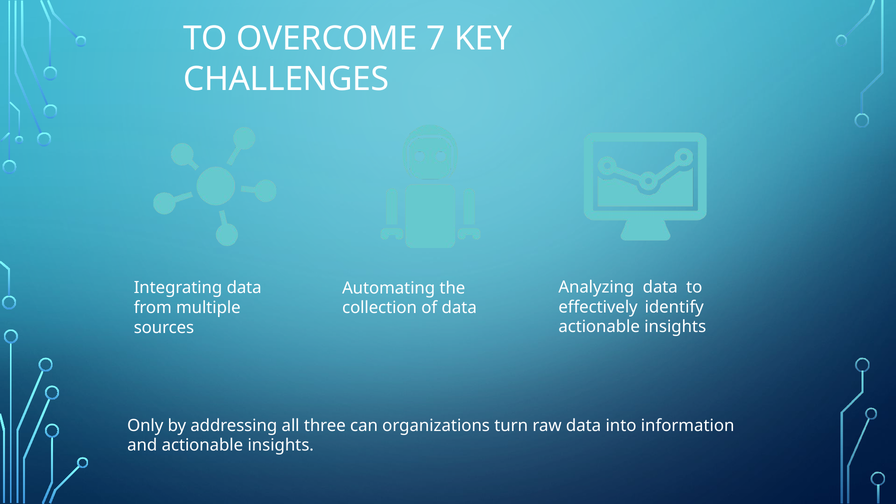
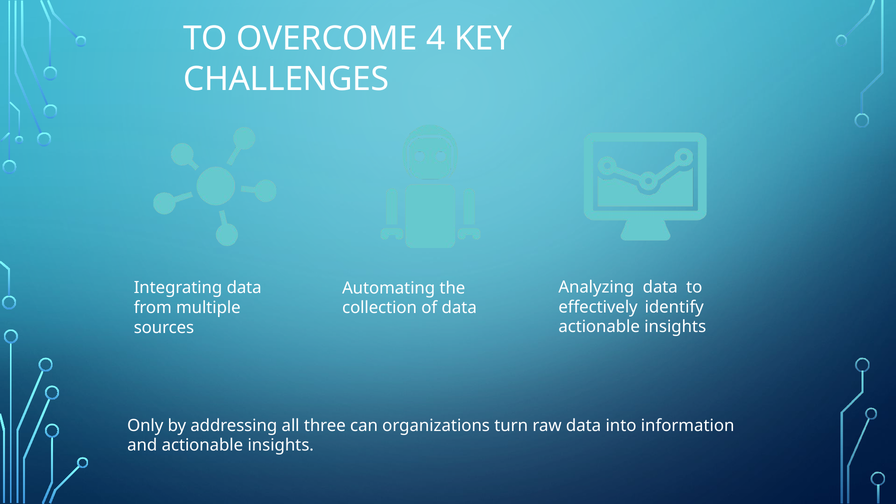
7: 7 -> 4 (436, 39)
